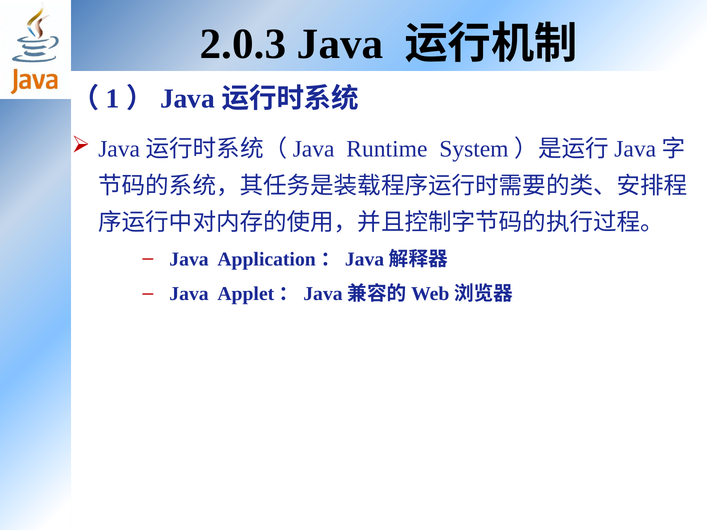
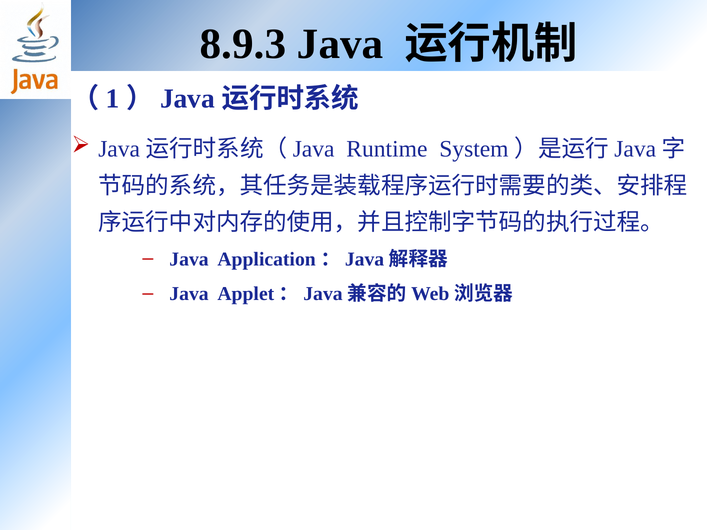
2.0.3: 2.0.3 -> 8.9.3 (243, 44)
